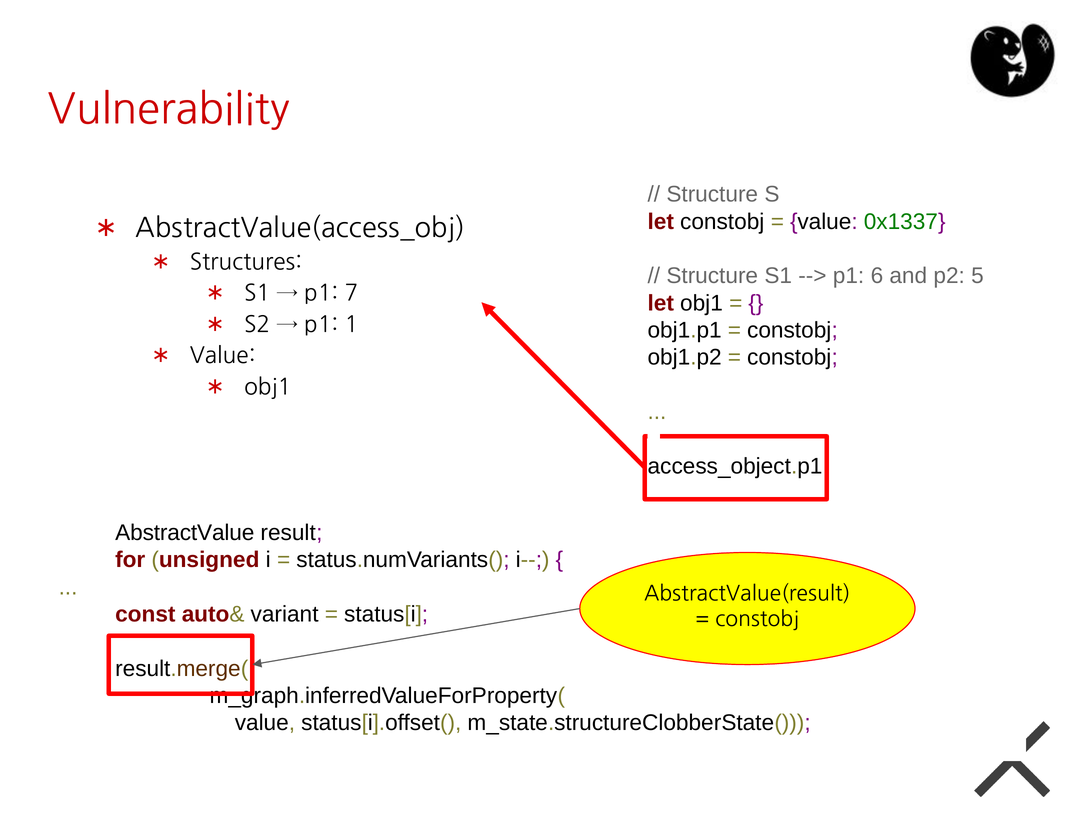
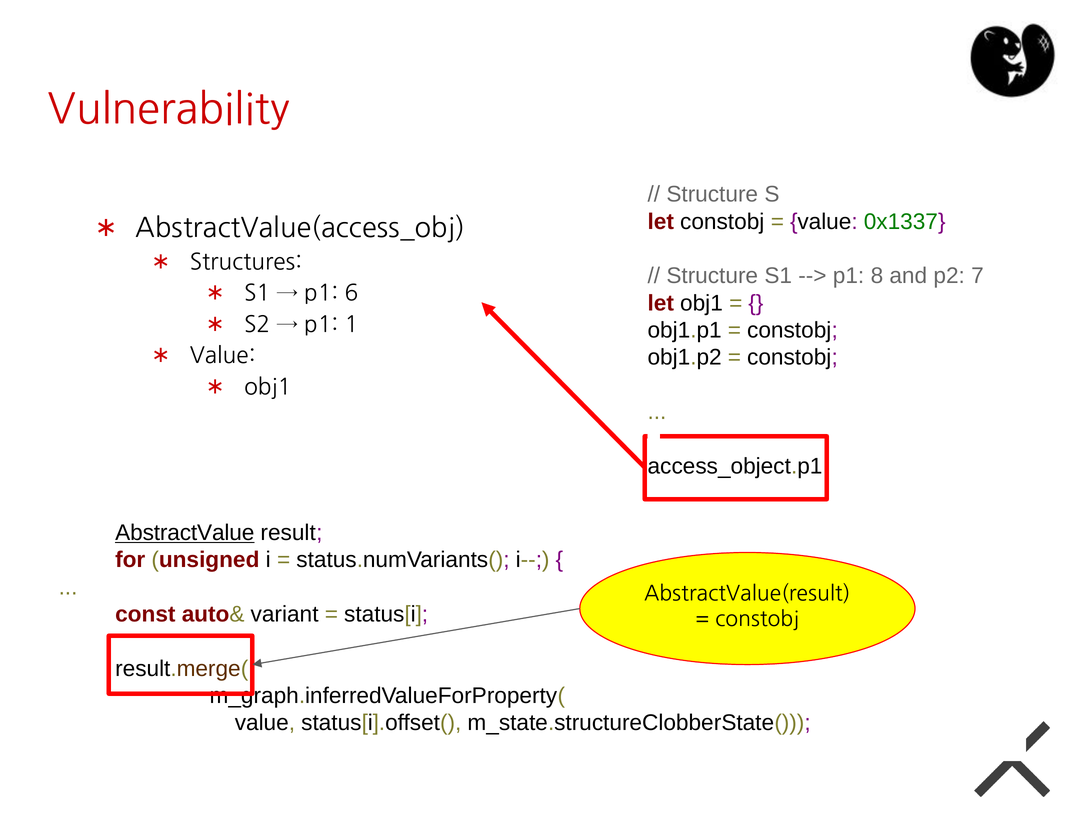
6: 6 -> 8 (877, 276)
5: 5 -> 7 (977, 276)
7: 7 -> 6 (351, 293)
AbstractValue underline: none -> present (185, 533)
